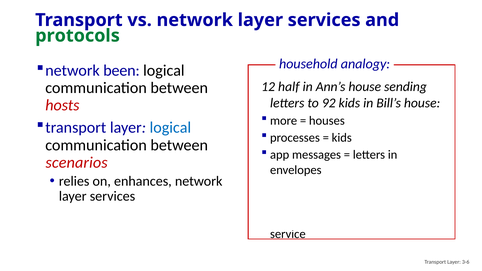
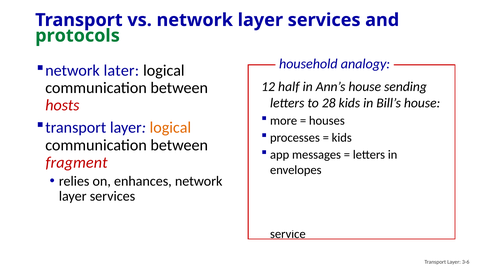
been: been -> later (121, 71)
92: 92 -> 28 (329, 103)
logical colour: blue -> orange (170, 128)
scenarios: scenarios -> fragment (77, 162)
